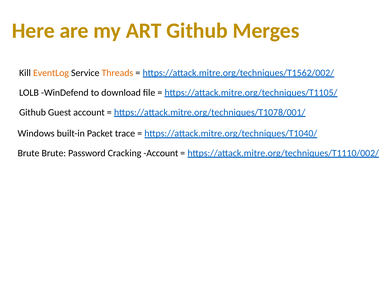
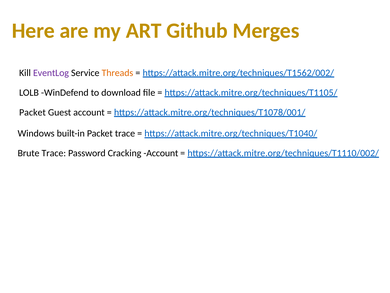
EventLog colour: orange -> purple (51, 73)
Github: Github -> Packet (32, 112)
Brute Brute: Brute -> Trace (54, 153)
